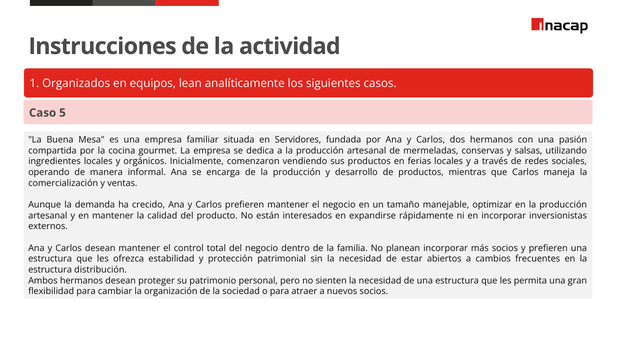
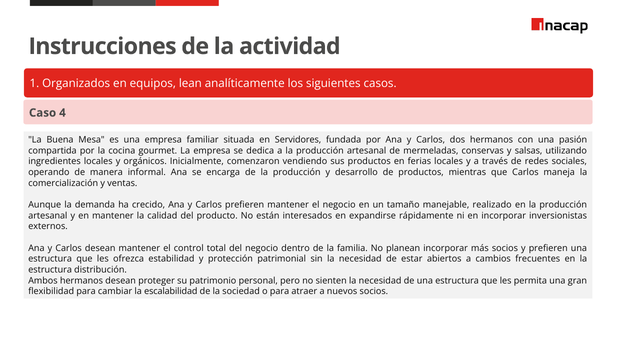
5: 5 -> 4 (62, 113)
optimizar: optimizar -> realizado (492, 205)
organización: organización -> escalabilidad (171, 291)
